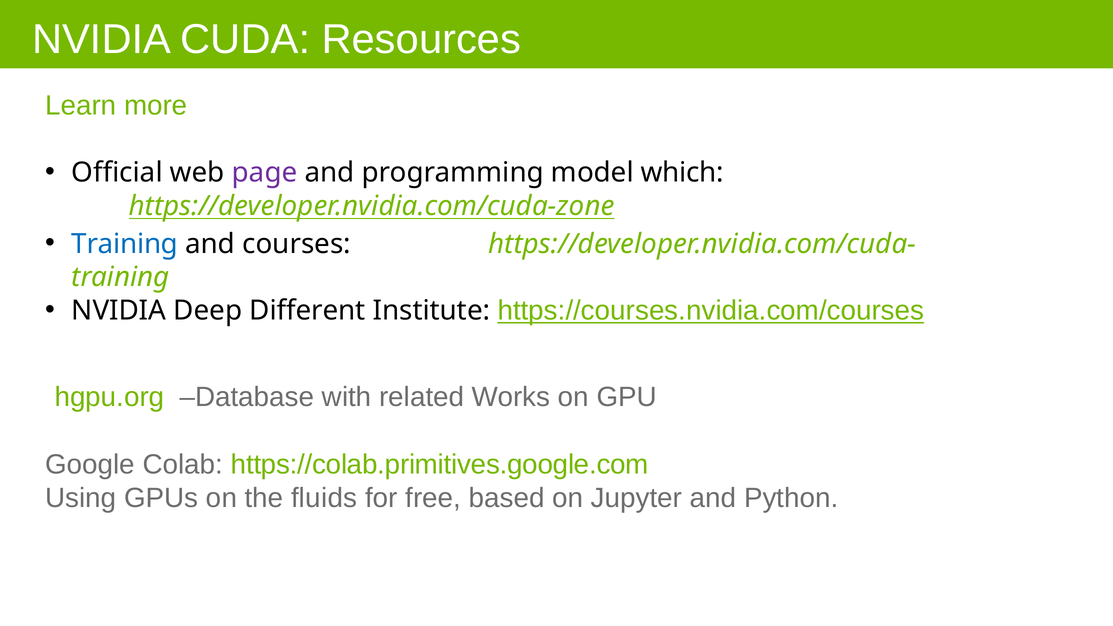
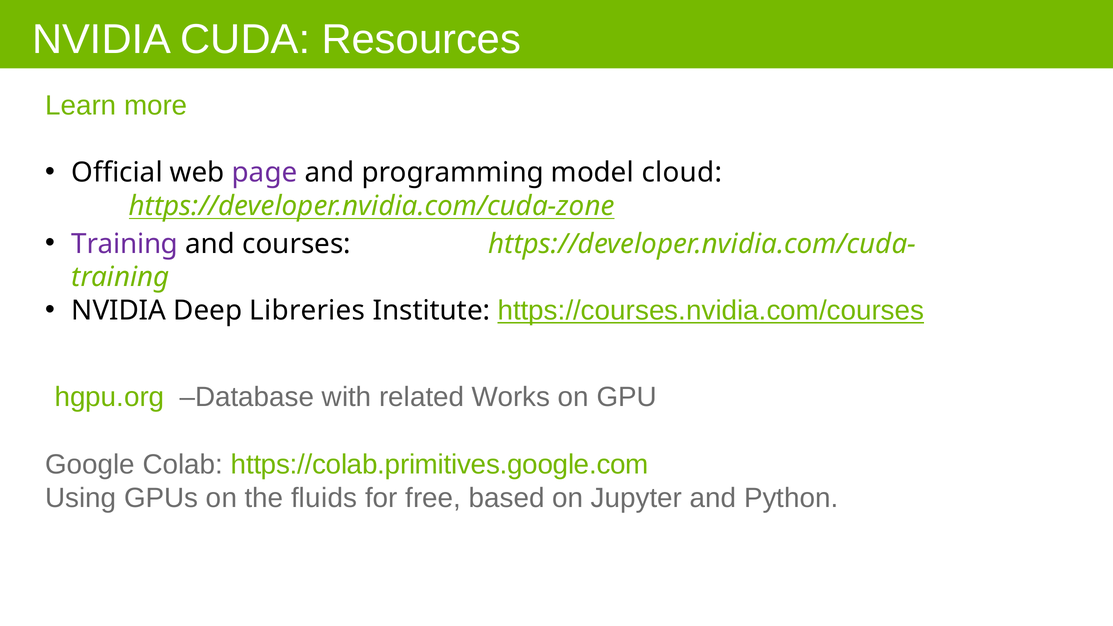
which: which -> cloud (682, 172)
Training colour: blue -> purple (125, 244)
Different: Different -> Libreries (307, 311)
